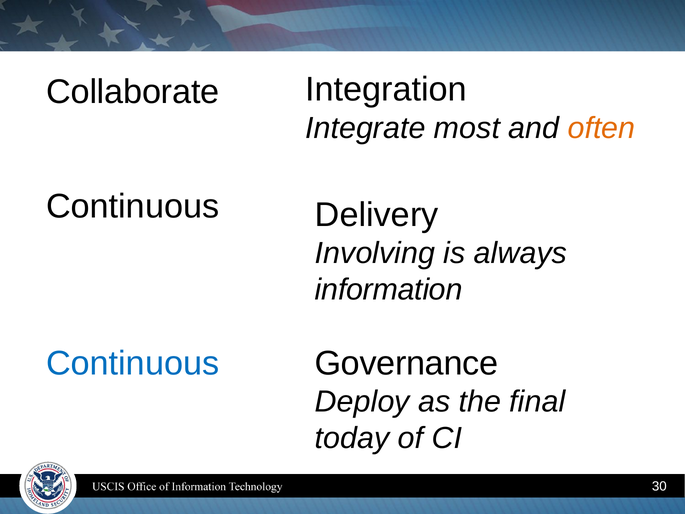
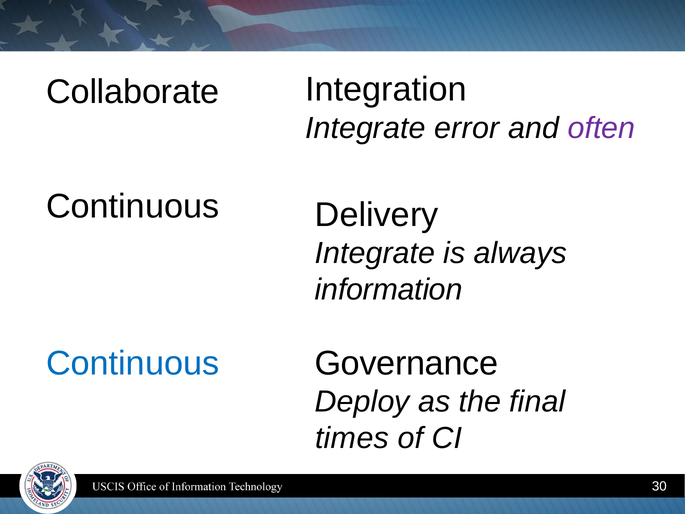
most: most -> error (467, 128)
often colour: orange -> purple (602, 128)
Involving: Involving -> Integrate (375, 253)
today: today -> times (352, 438)
